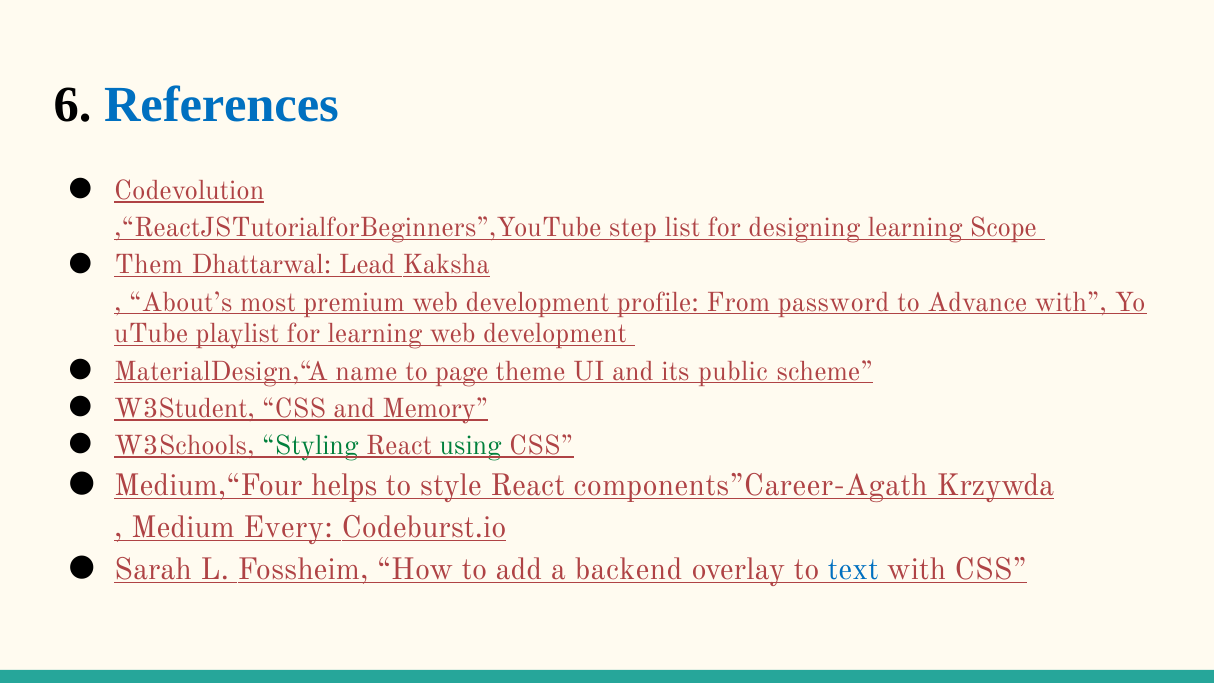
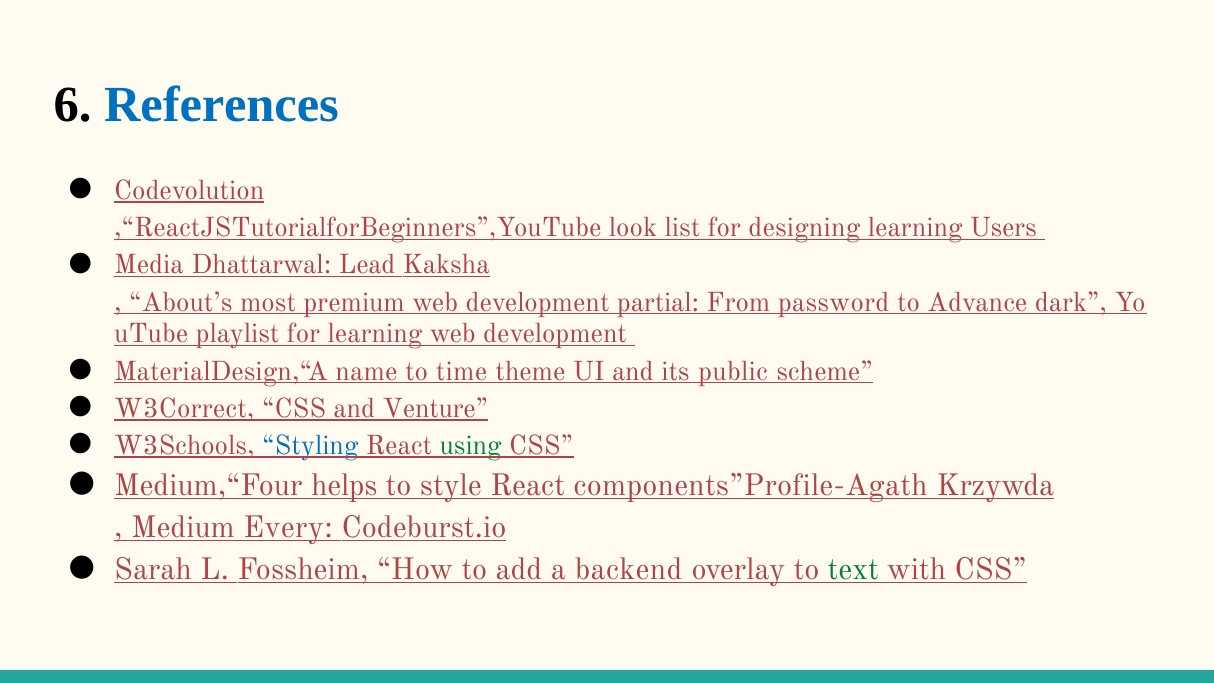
step: step -> look (633, 228)
Scope: Scope -> Users (1003, 228)
Them: Them -> Media (149, 265)
profile: profile -> partial (658, 302)
Advance with: with -> dark (1071, 302)
page: page -> time (462, 371)
W3Student: W3Student -> W3Correct (184, 408)
Memory: Memory -> Venture (435, 408)
Styling colour: green -> blue (310, 445)
components”Career-Agath: components”Career-Agath -> components”Profile-Agath (751, 486)
text colour: blue -> green (853, 569)
